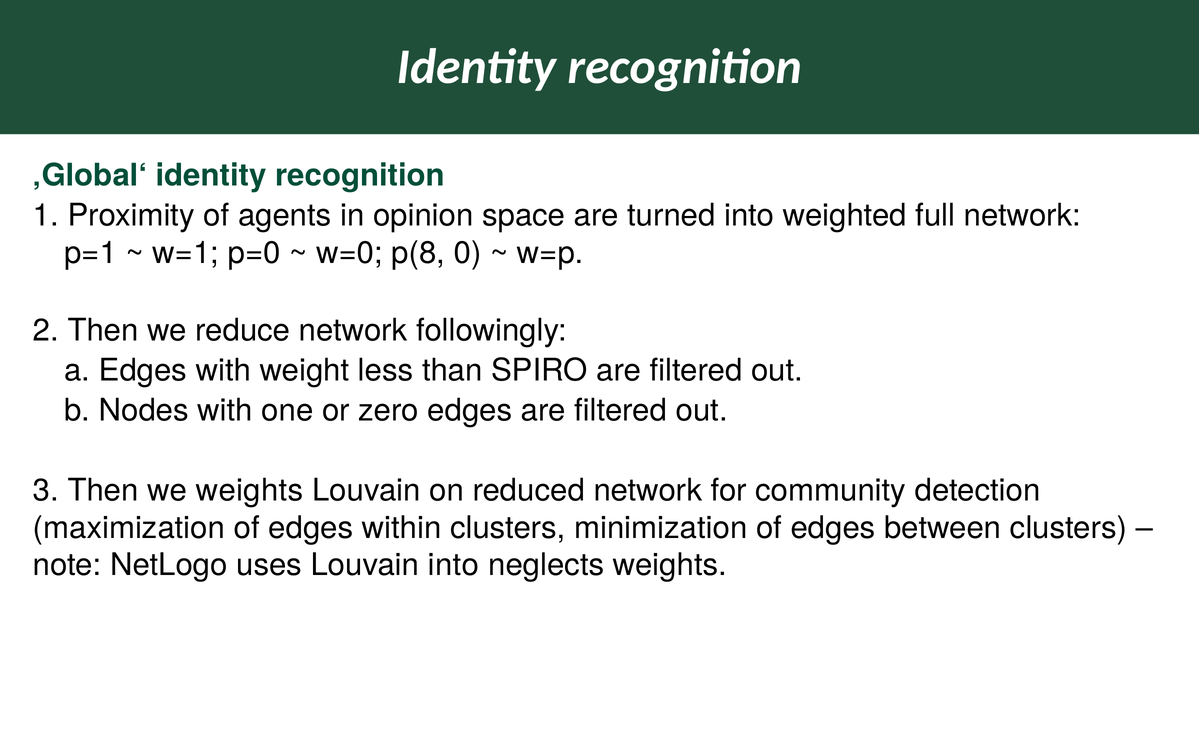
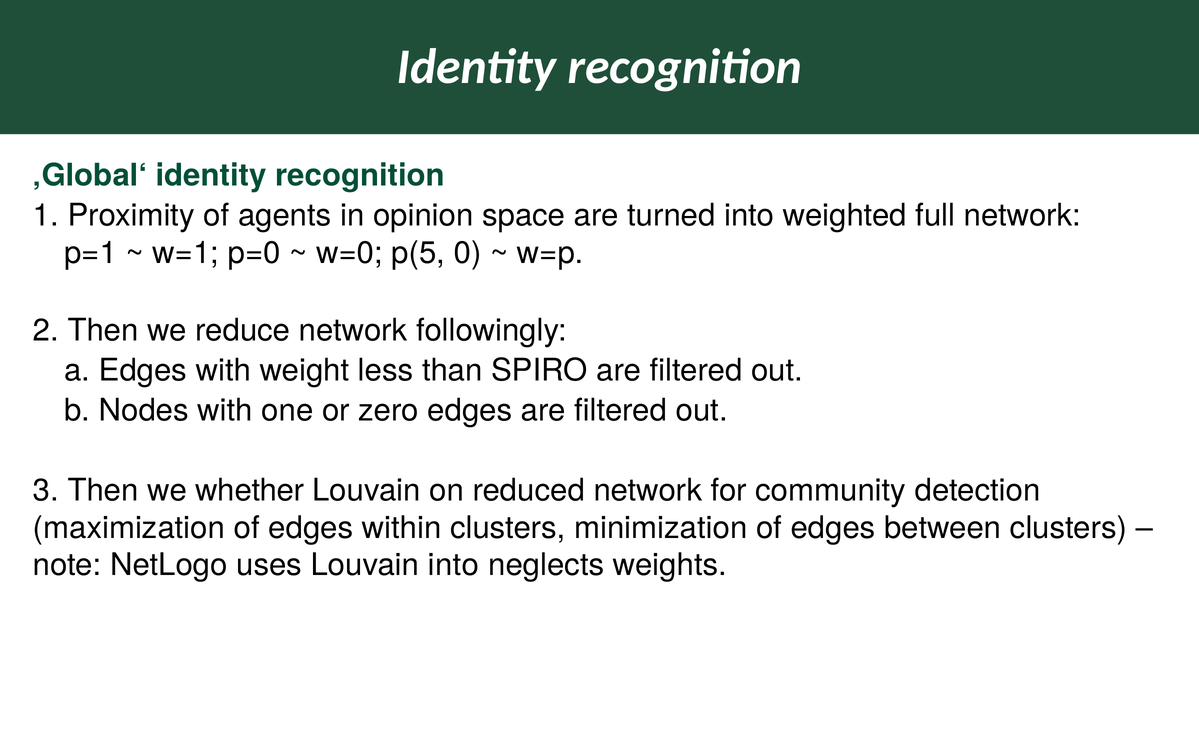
p(8: p(8 -> p(5 (418, 253)
we weights: weights -> whether (250, 490)
